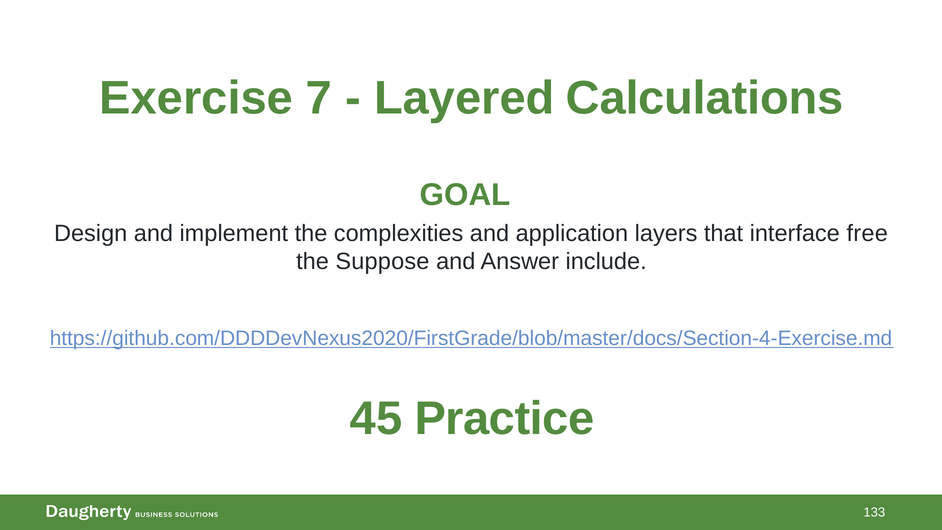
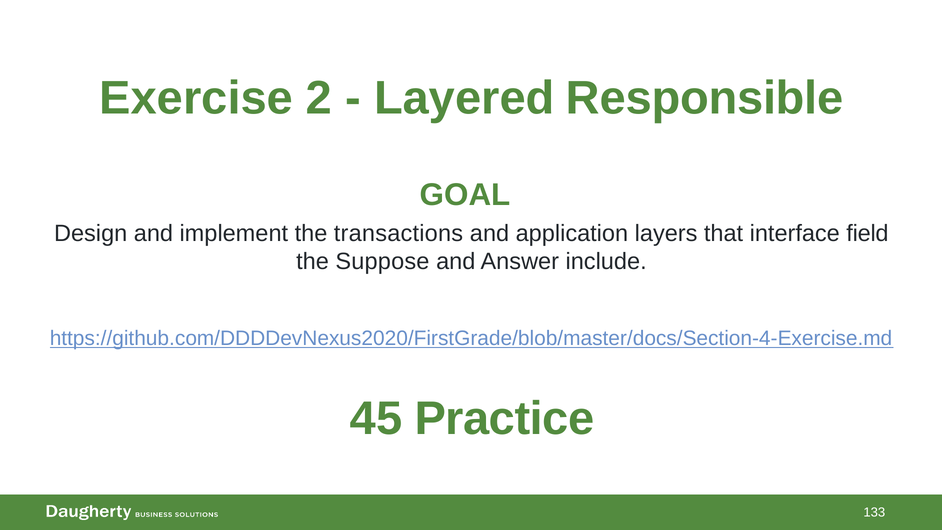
7: 7 -> 2 (319, 98)
Calculations: Calculations -> Responsible (705, 98)
complexities: complexities -> transactions (399, 233)
free: free -> field (867, 233)
